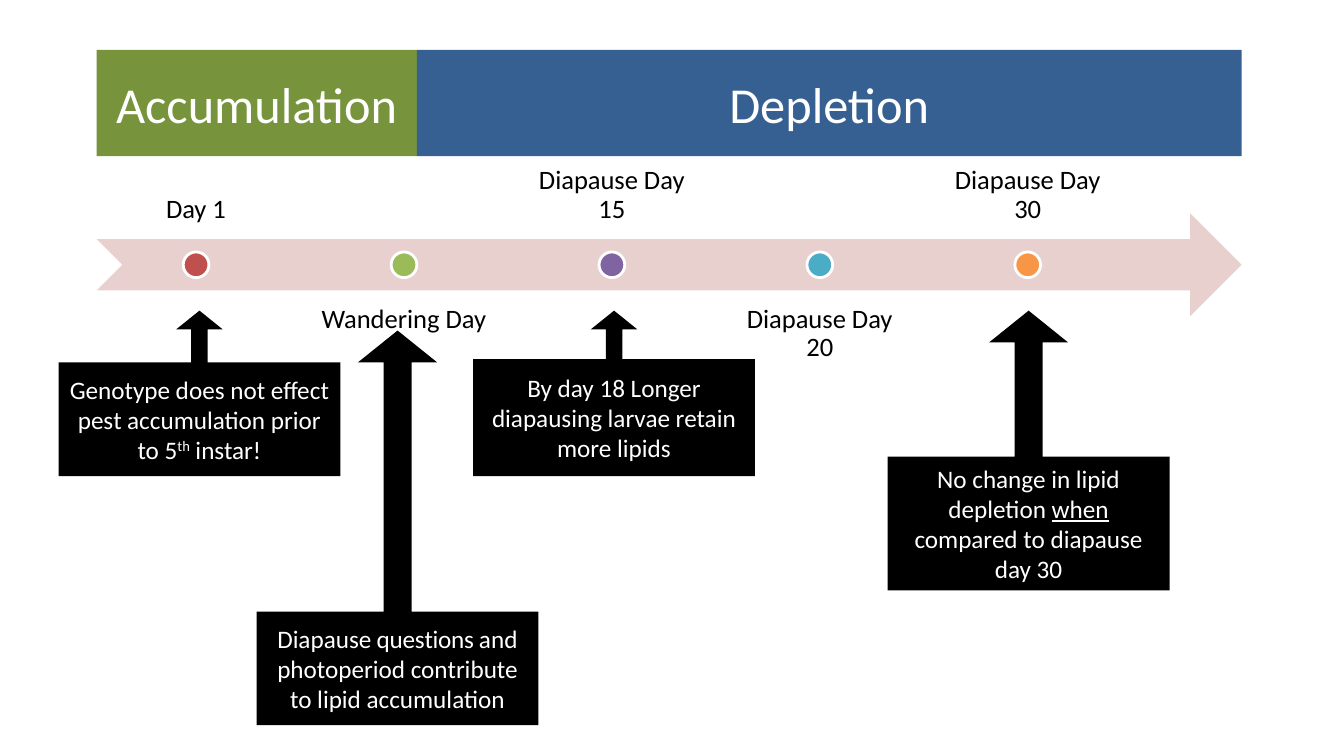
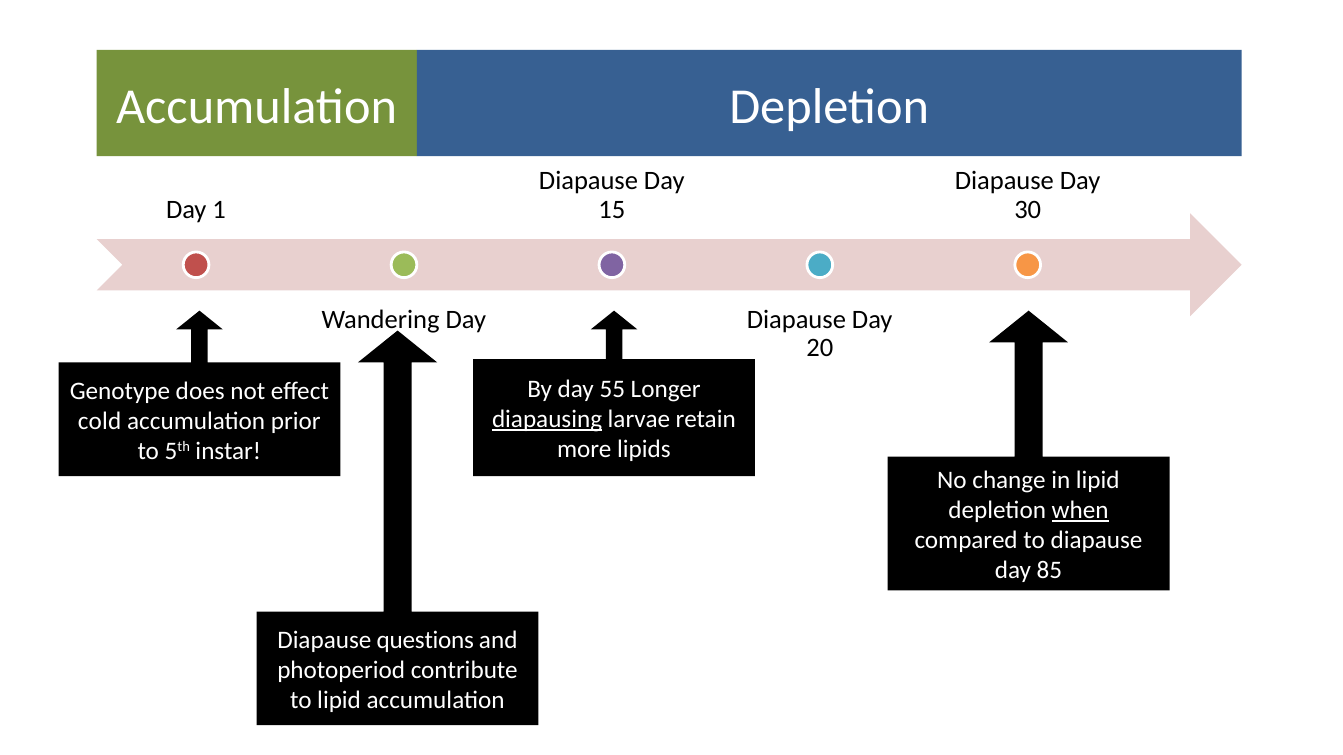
18: 18 -> 55 (612, 389)
diapausing underline: none -> present (547, 420)
pest: pest -> cold (100, 421)
30: 30 -> 85 (1049, 571)
